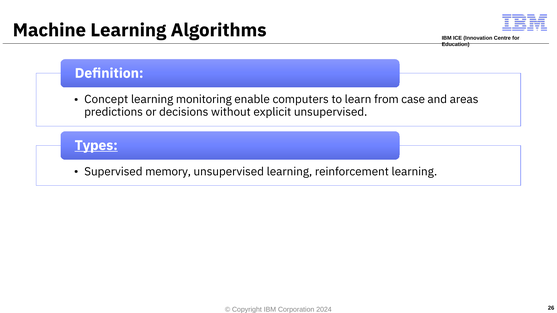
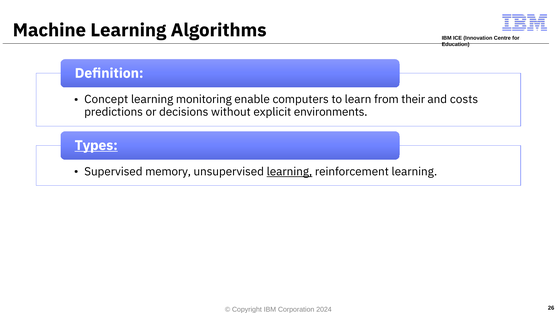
case: case -> their (413, 100)
areas: areas -> costs (464, 100)
explicit unsupervised: unsupervised -> environments (331, 112)
learning underline: none -> present (289, 172)
